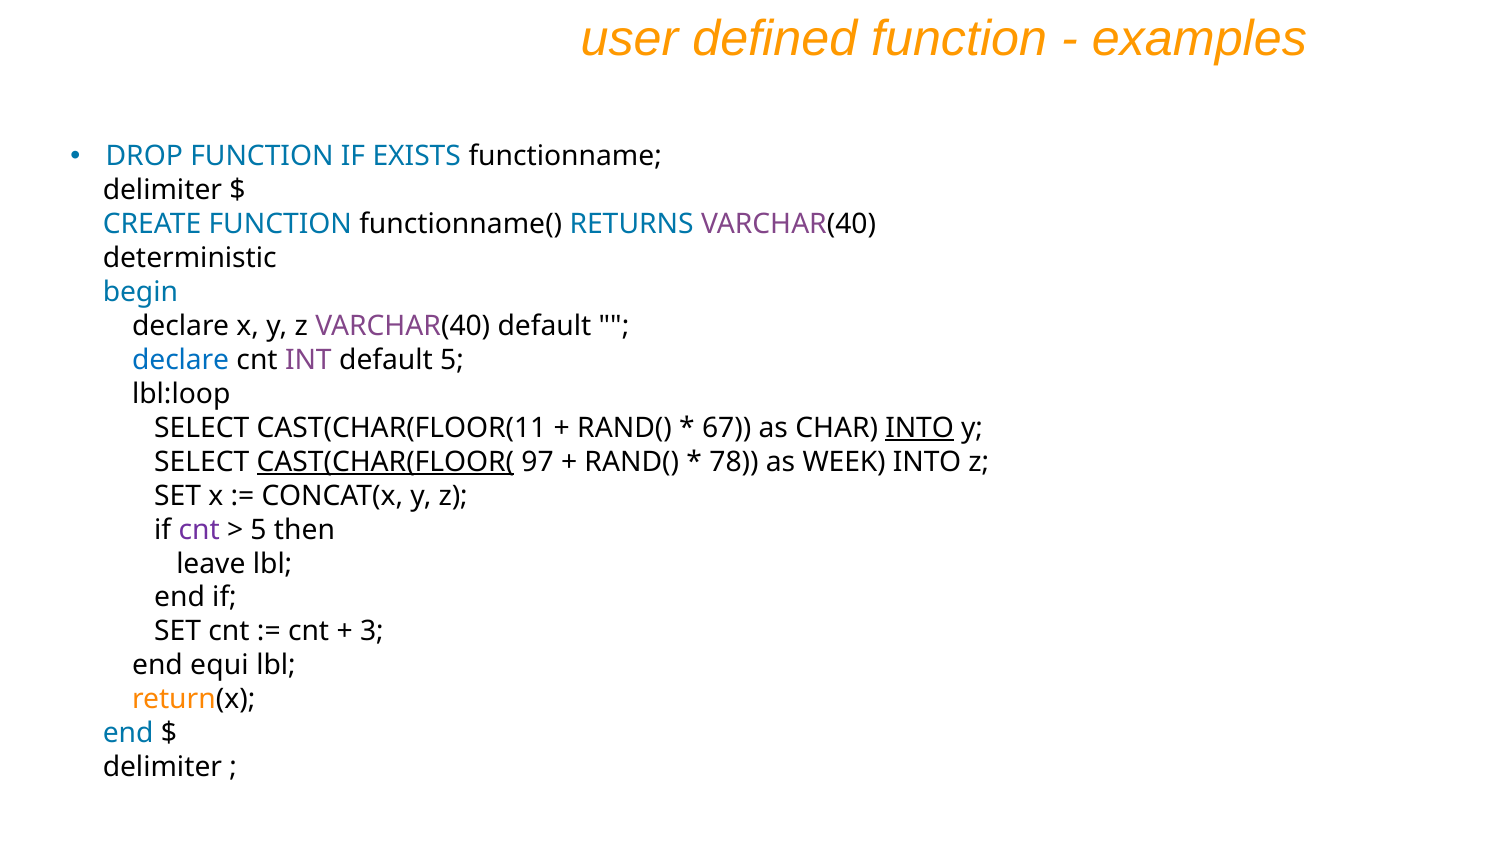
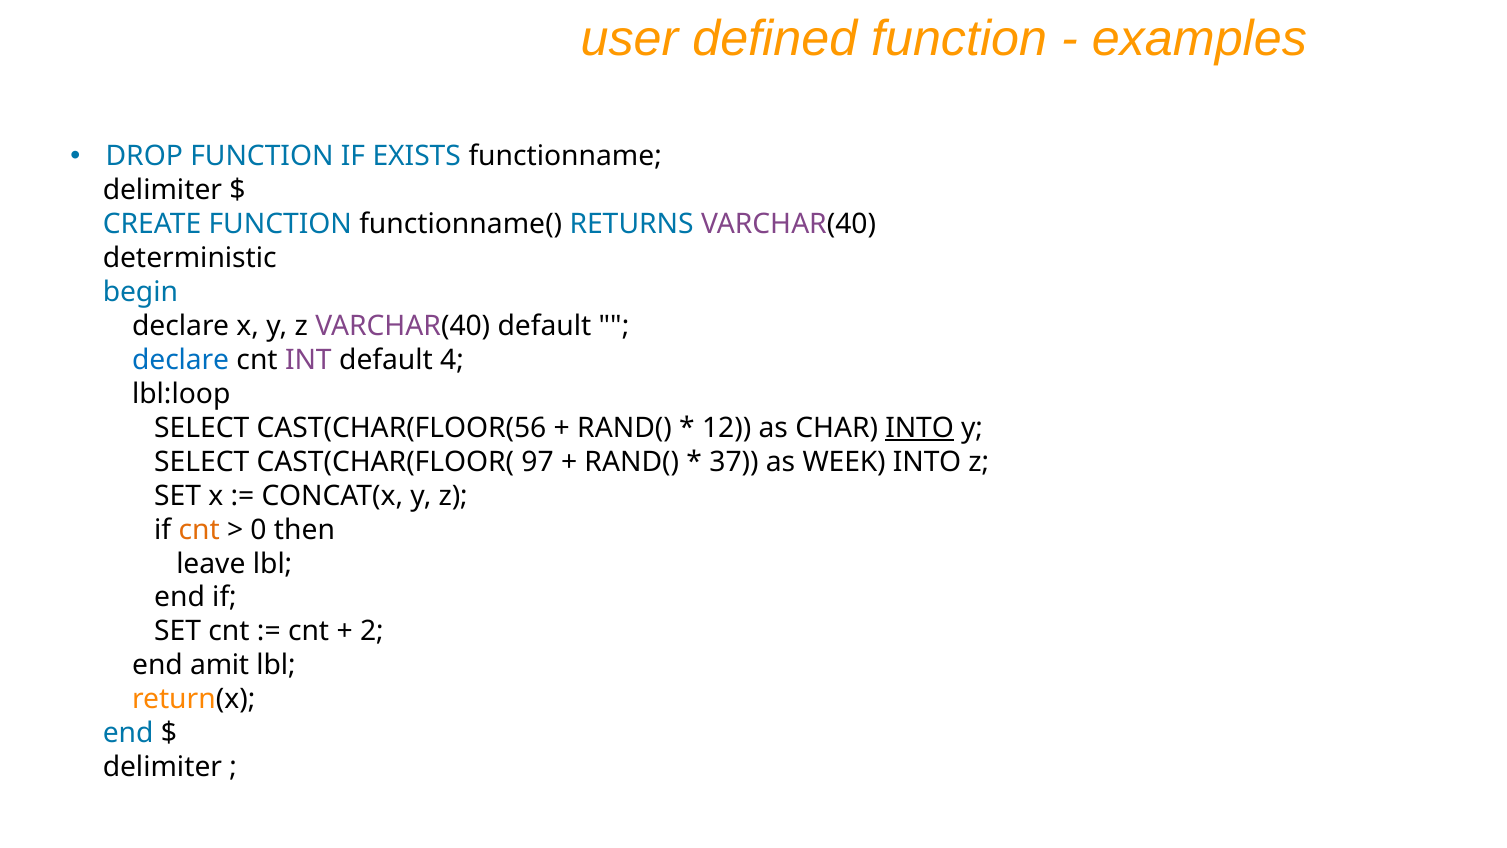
default 5: 5 -> 4 (452, 360)
CAST(CHAR(FLOOR(11: CAST(CHAR(FLOOR(11 -> CAST(CHAR(FLOOR(56 (402, 428)
67: 67 -> 12 (727, 428)
CAST(CHAR(FLOOR( underline: present -> none (385, 462)
78: 78 -> 37 (734, 462)
cnt colour: purple -> orange (199, 530)
5: 5 -> 0 (258, 530)
3: 3 -> 2 (372, 631)
equi: equi -> amit (220, 665)
